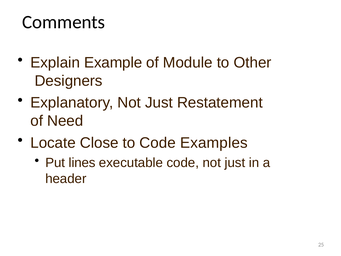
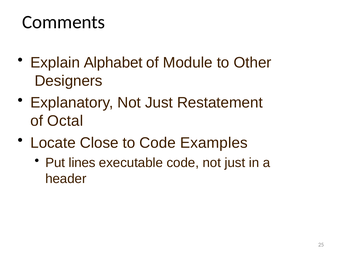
Example: Example -> Alphabet (113, 62)
Need: Need -> Octal (65, 121)
